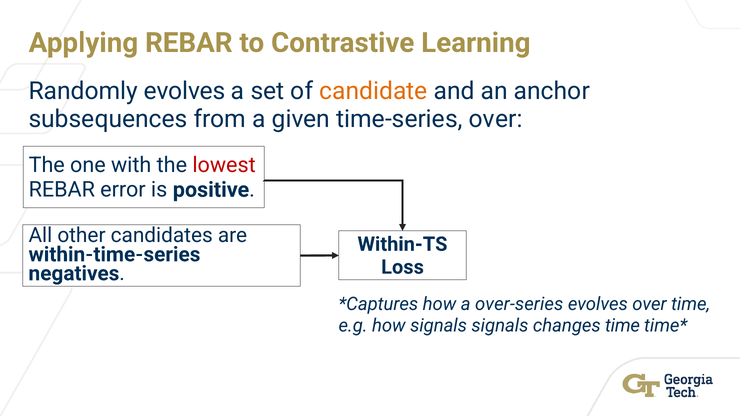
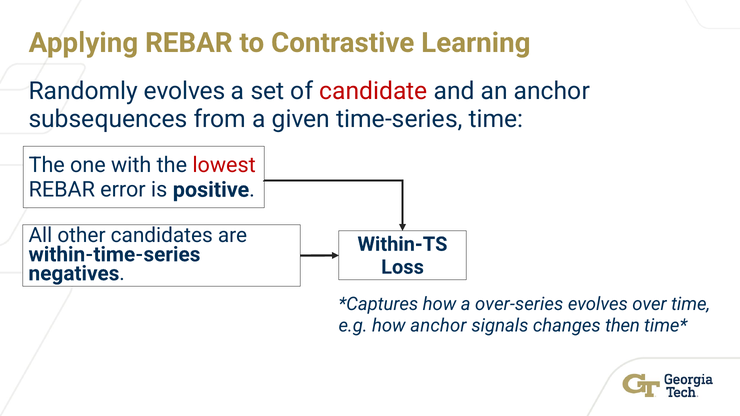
candidate colour: orange -> red (373, 91)
time-series over: over -> time (496, 119)
how signals: signals -> anchor (438, 326)
changes time: time -> then (623, 326)
